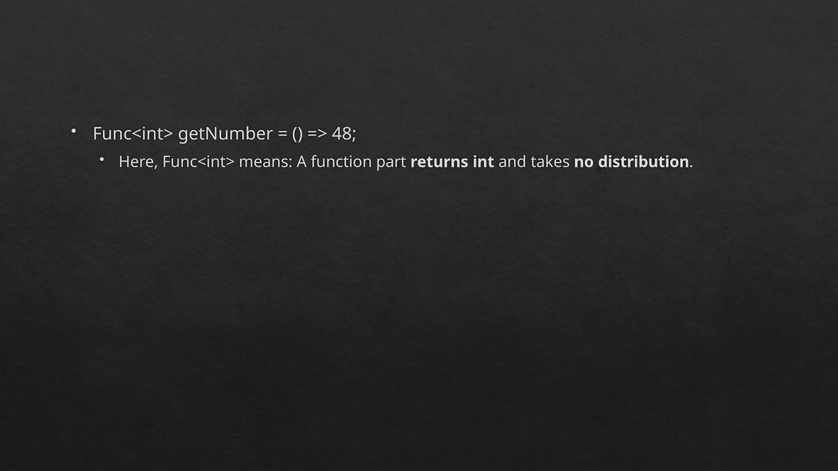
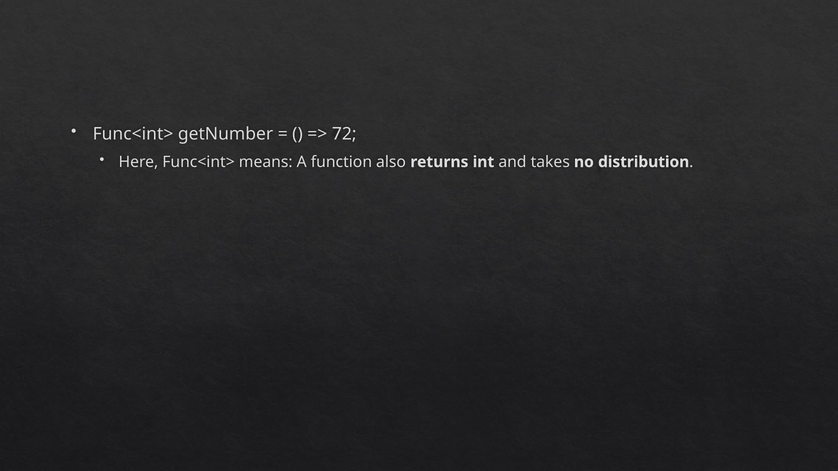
48: 48 -> 72 (344, 134)
part: part -> also (391, 162)
